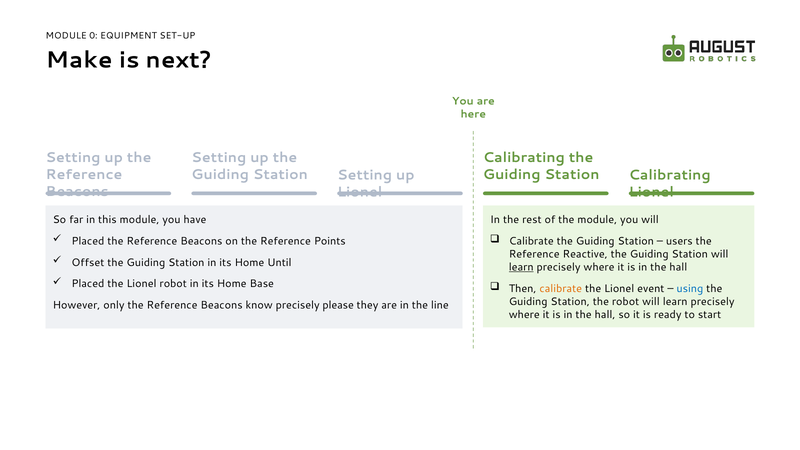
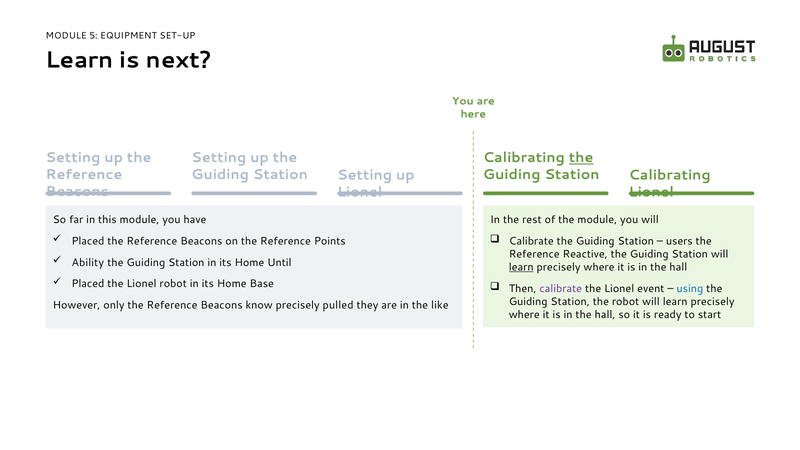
0: 0 -> 5 (93, 36)
Make: Make -> Learn (79, 60)
the underline: none -> present (581, 158)
Offset: Offset -> Ability (88, 262)
calibrate colour: orange -> purple (561, 288)
please: please -> pulled (338, 305)
line: line -> like (440, 305)
